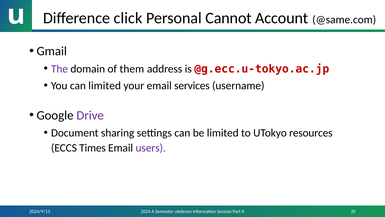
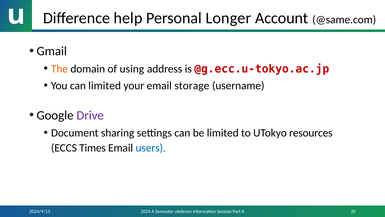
click: click -> help (128, 18)
Cannot: Cannot -> Longer (228, 18)
The colour: purple -> orange (59, 69)
them: them -> using (132, 69)
services: services -> storage (192, 86)
users colour: purple -> blue (151, 148)
